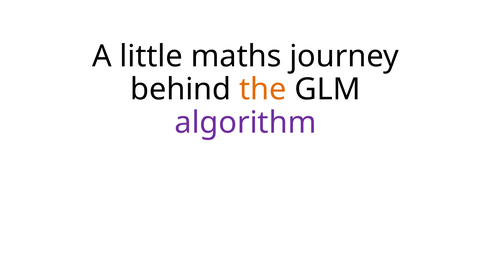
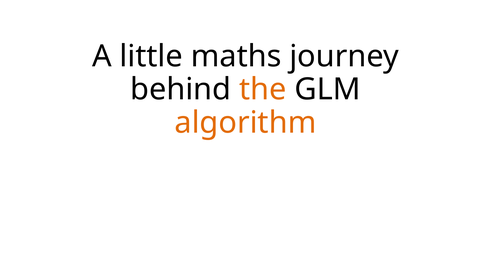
algorithm colour: purple -> orange (245, 123)
